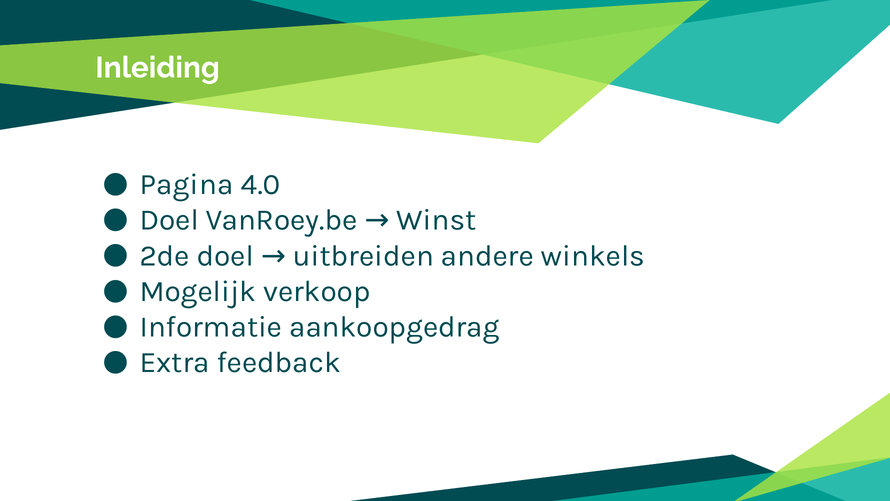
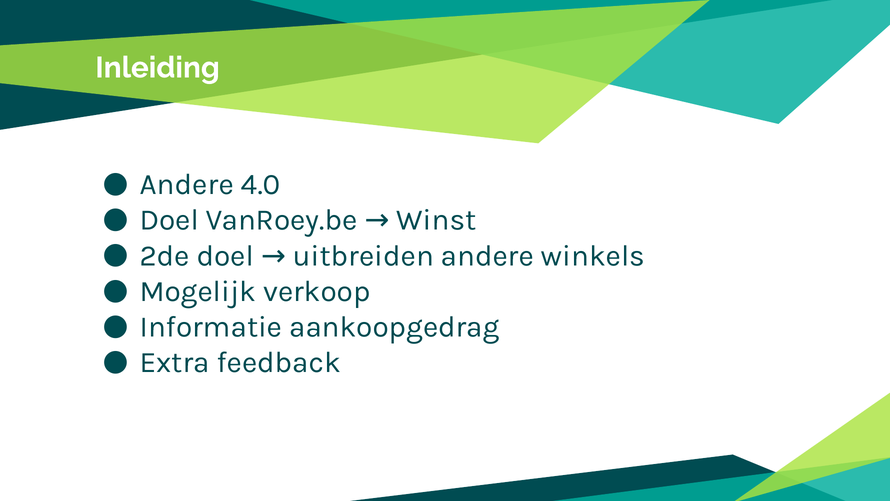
Pagina: Pagina -> Andere (187, 184)
